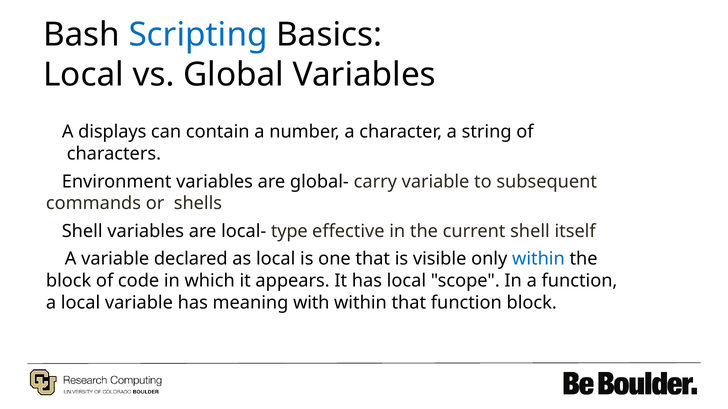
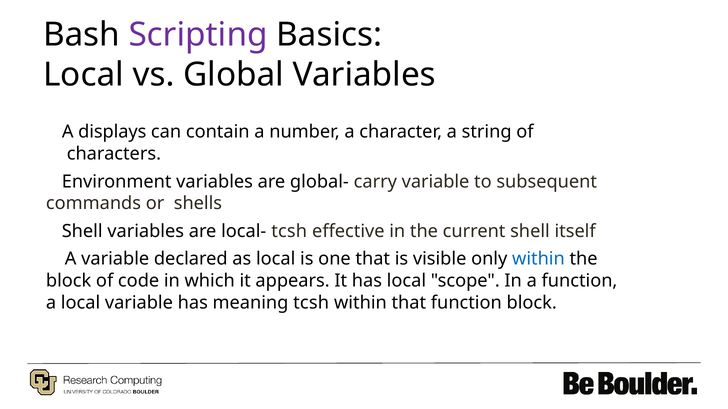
Scripting colour: blue -> purple (198, 35)
local- type: type -> tcsh (289, 231)
meaning with: with -> tcsh (311, 303)
